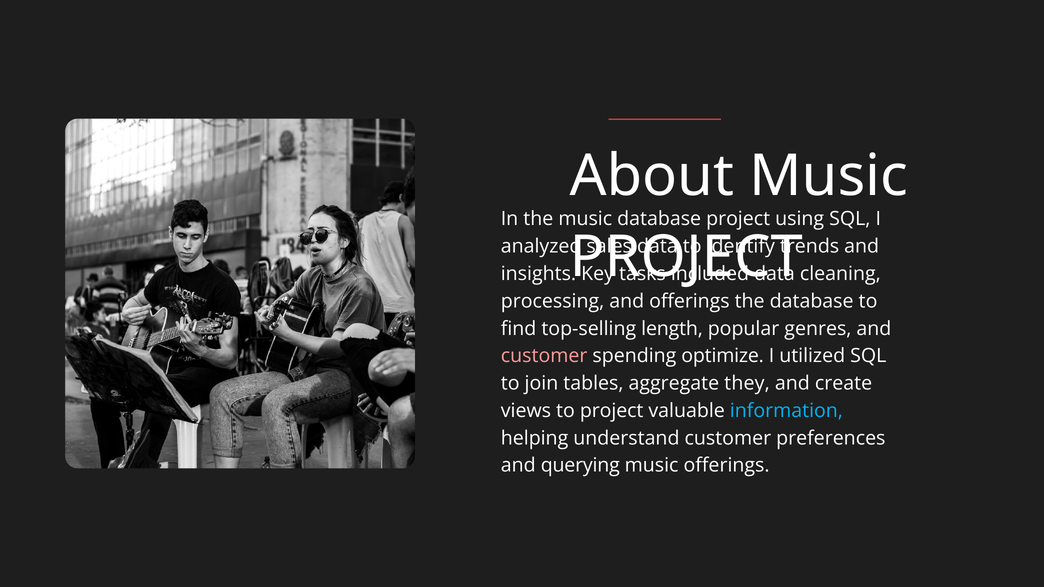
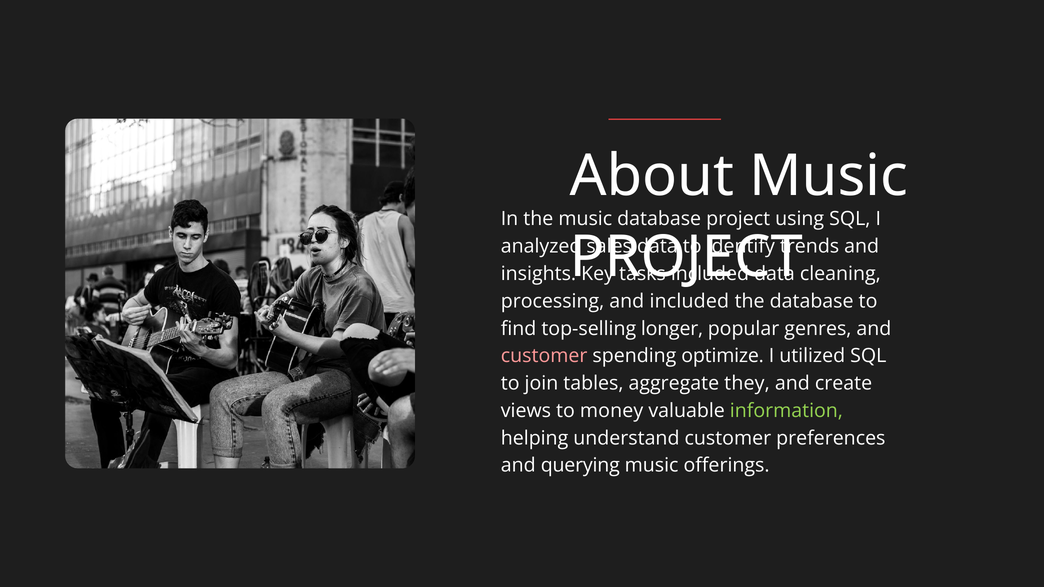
and offerings: offerings -> included (689, 301)
length: length -> longer (672, 329)
to project: project -> money (612, 411)
information colour: light blue -> light green (786, 411)
